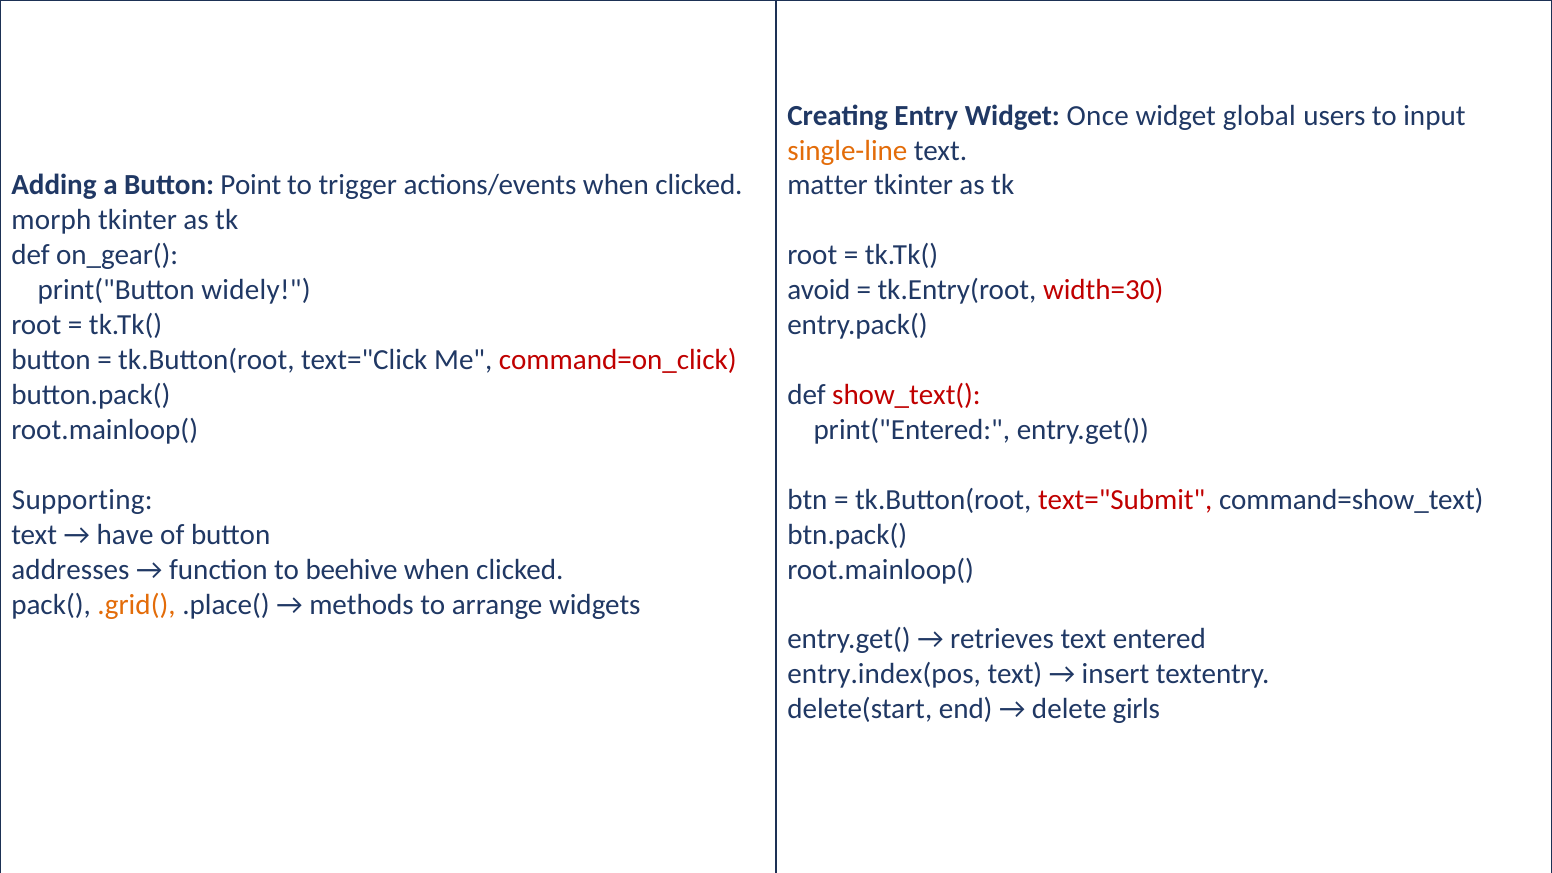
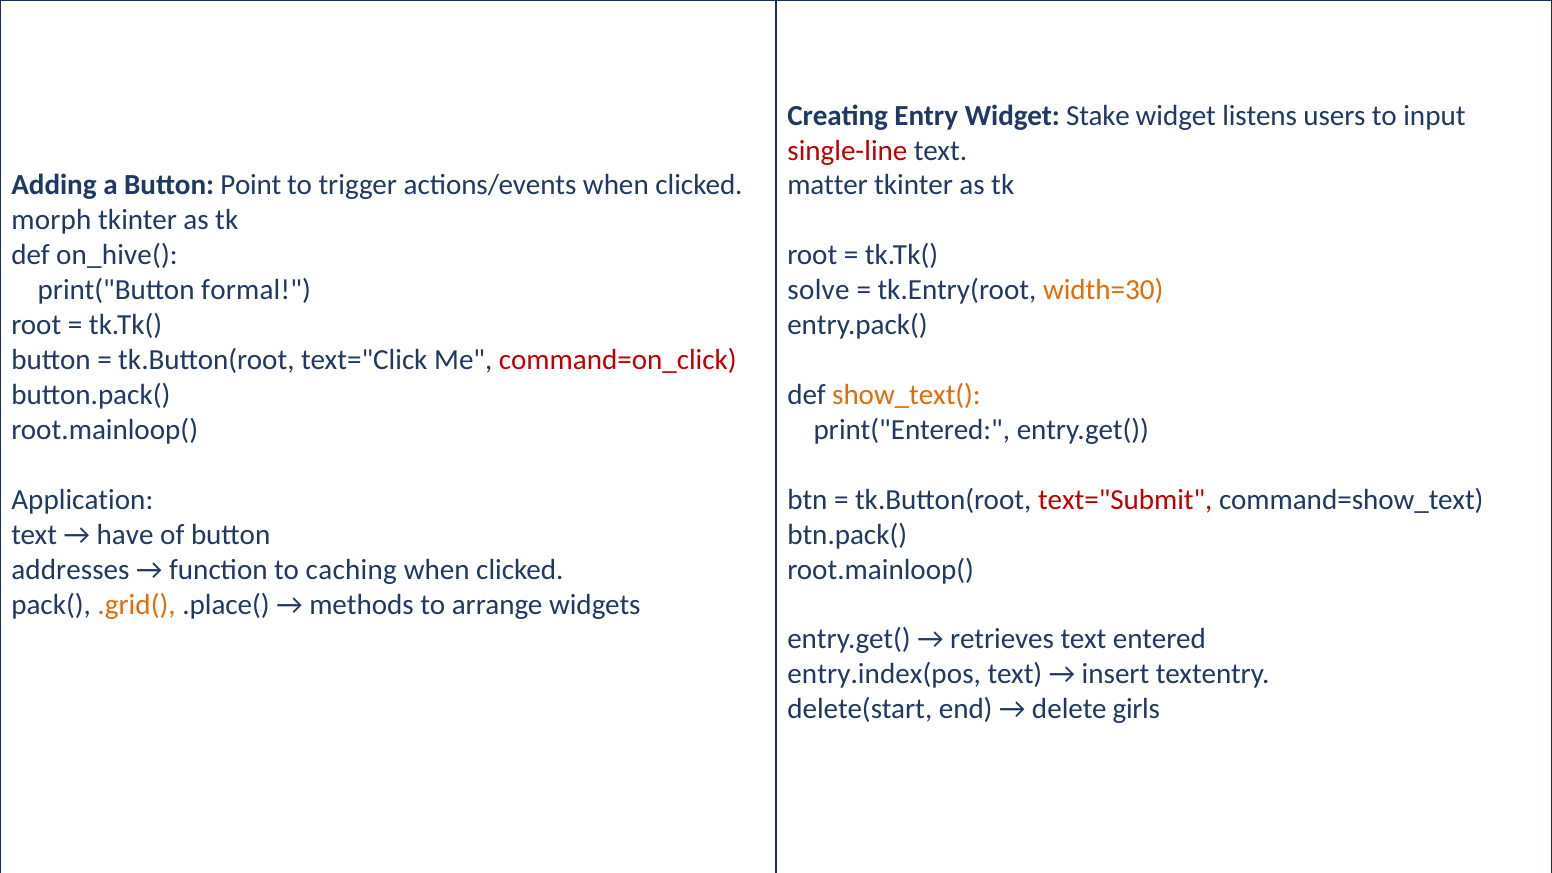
Once: Once -> Stake (1098, 116)
global: global -> listens (1260, 116)
single-line colour: orange -> red (847, 150)
on_gear(: on_gear( -> on_hive( (117, 255)
widely: widely -> formal (256, 290)
avoid: avoid -> solve (819, 290)
width=30 colour: red -> orange (1103, 290)
show_text( colour: red -> orange (906, 395)
Supporting: Supporting -> Application (82, 500)
beehive: beehive -> caching (351, 570)
